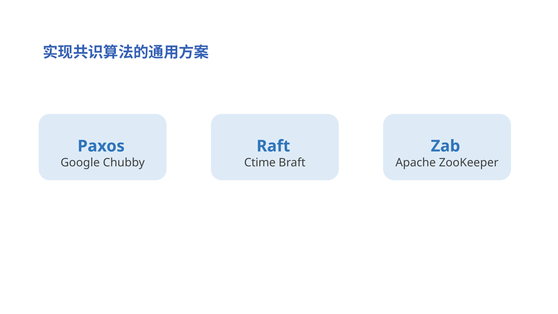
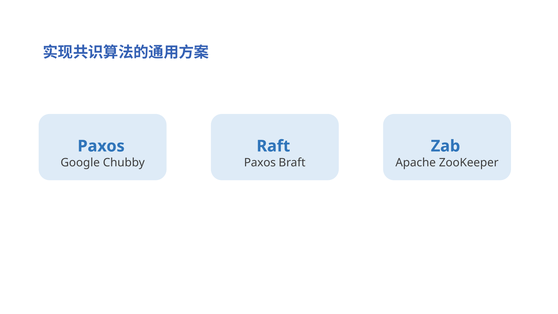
Ctime: Ctime -> Paxos (260, 162)
